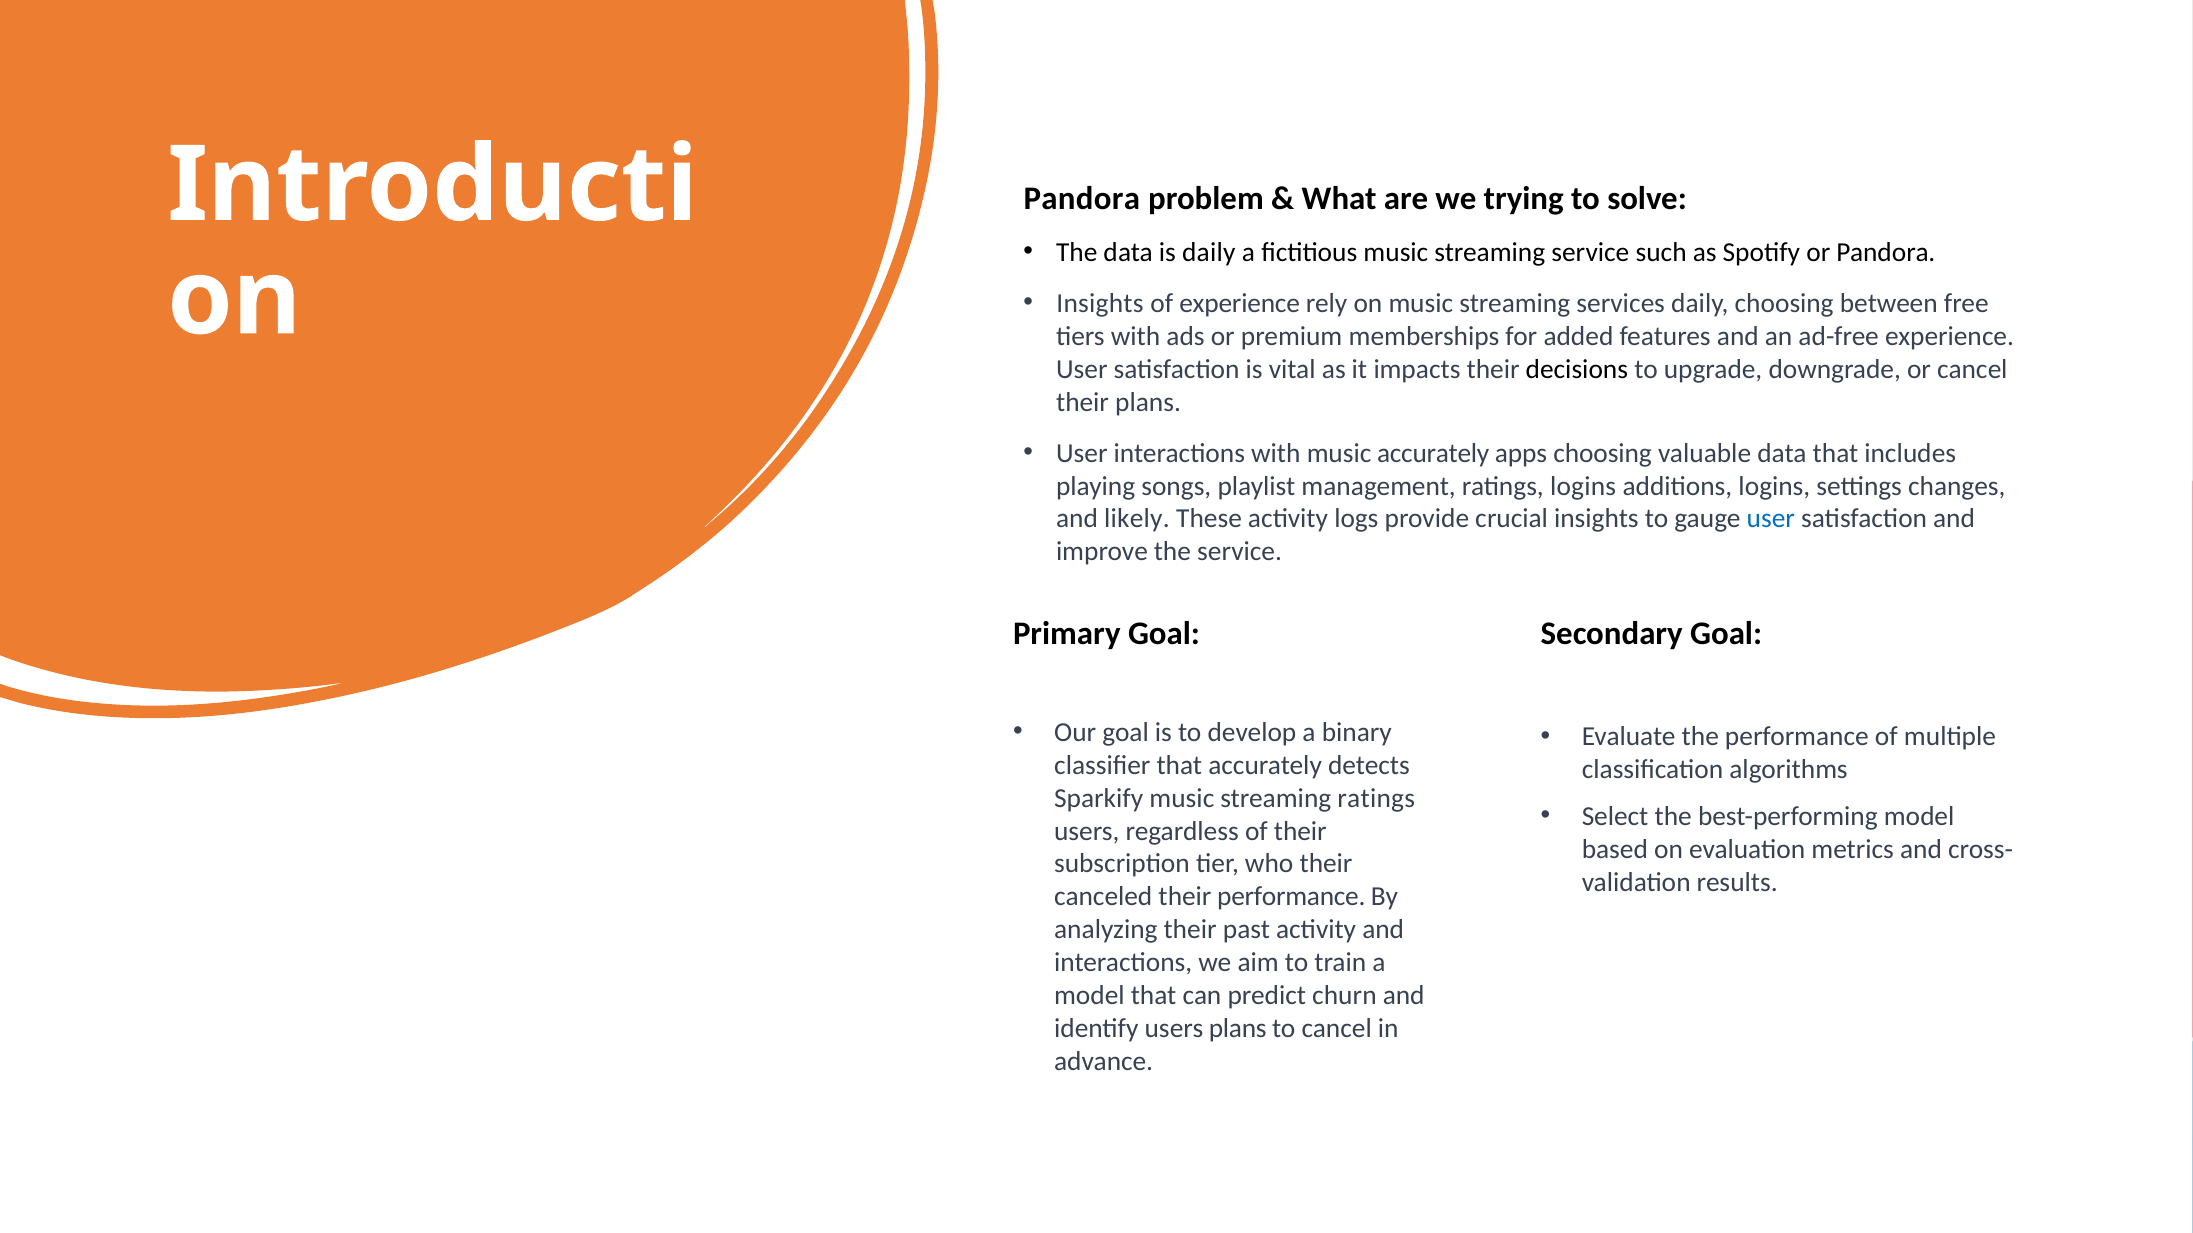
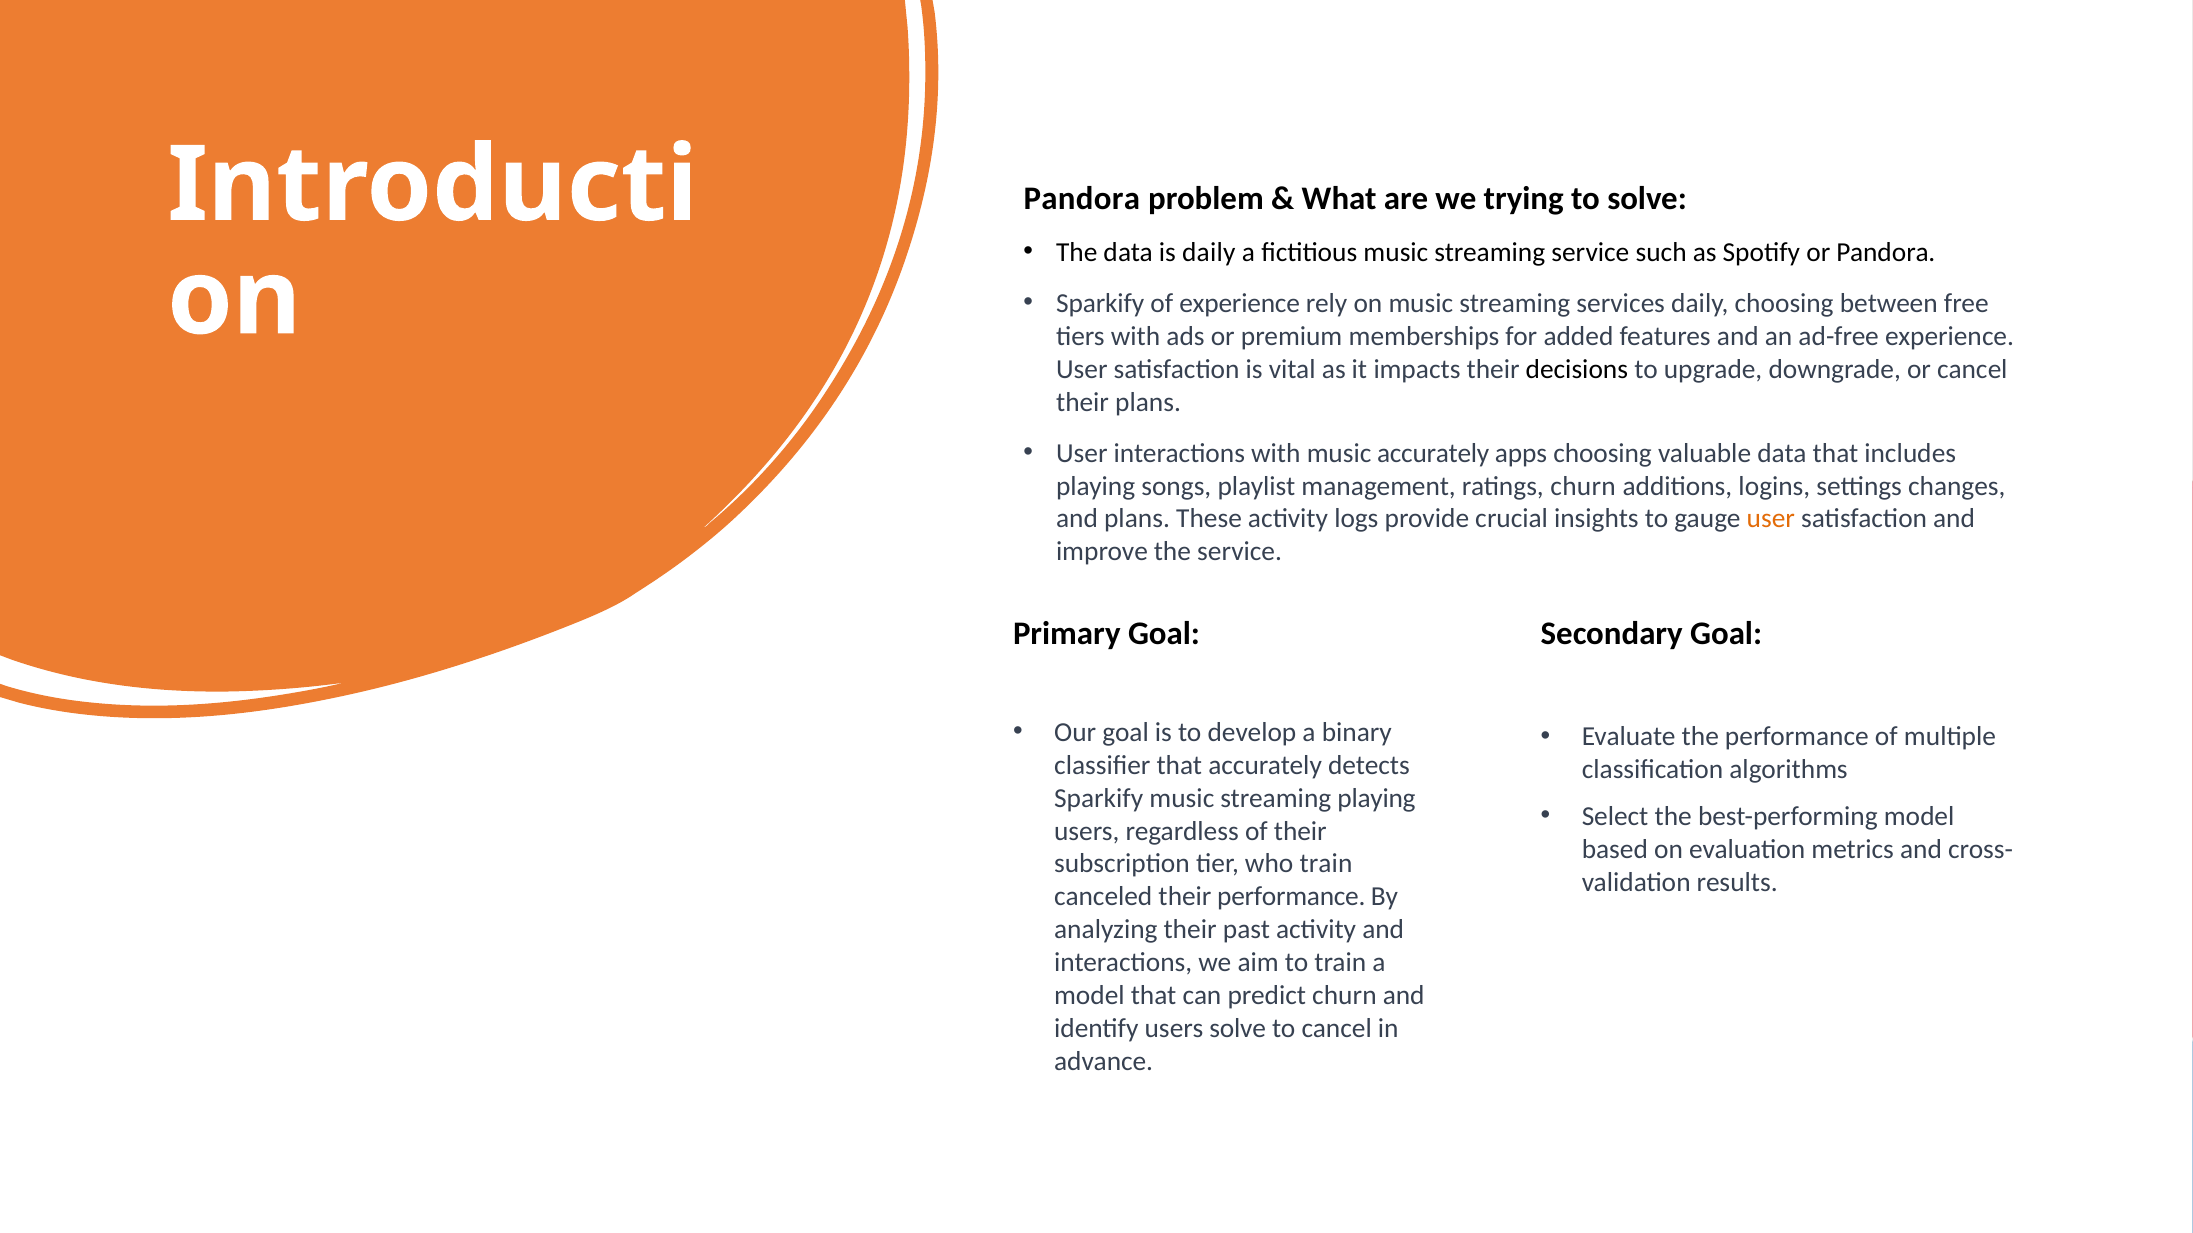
Insights: Insights -> Sparkify (1100, 304)
ratings logins: logins -> churn (1583, 486)
and likely: likely -> plans (1137, 519)
user colour: blue -> orange (1771, 519)
streaming ratings: ratings -> playing (1376, 798)
who their: their -> train (1326, 864)
users plans: plans -> solve (1238, 1029)
